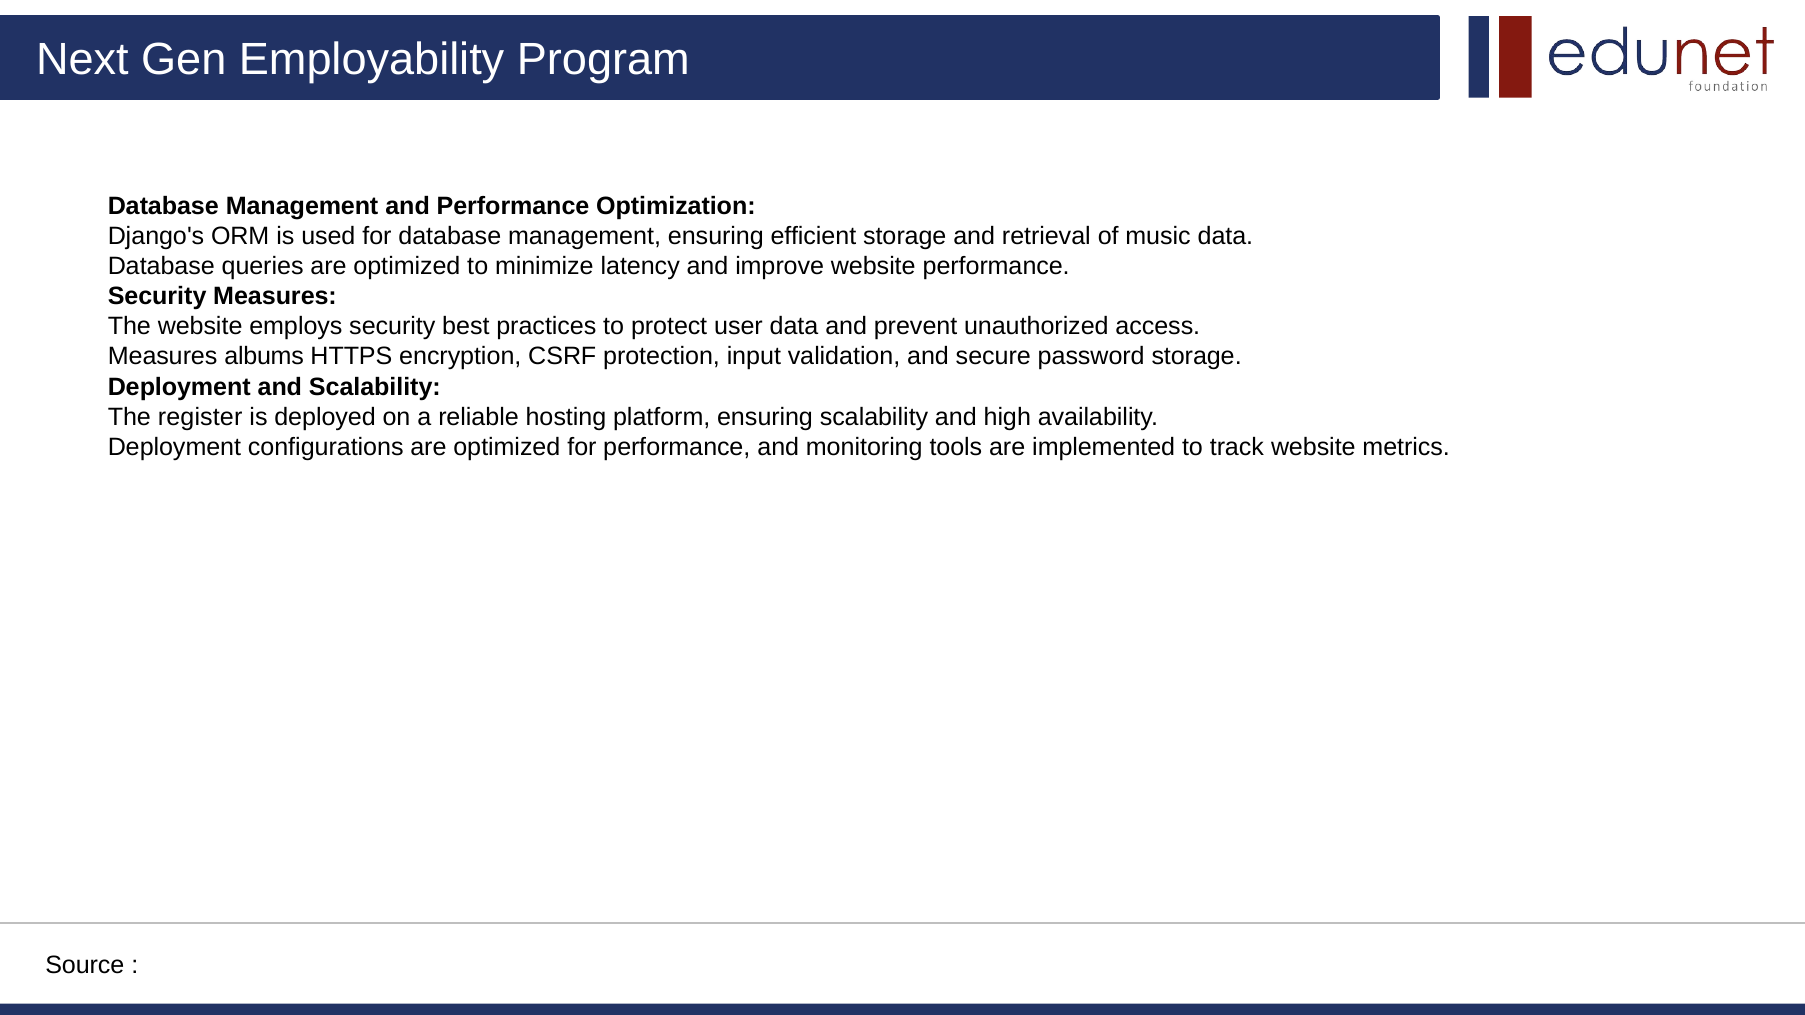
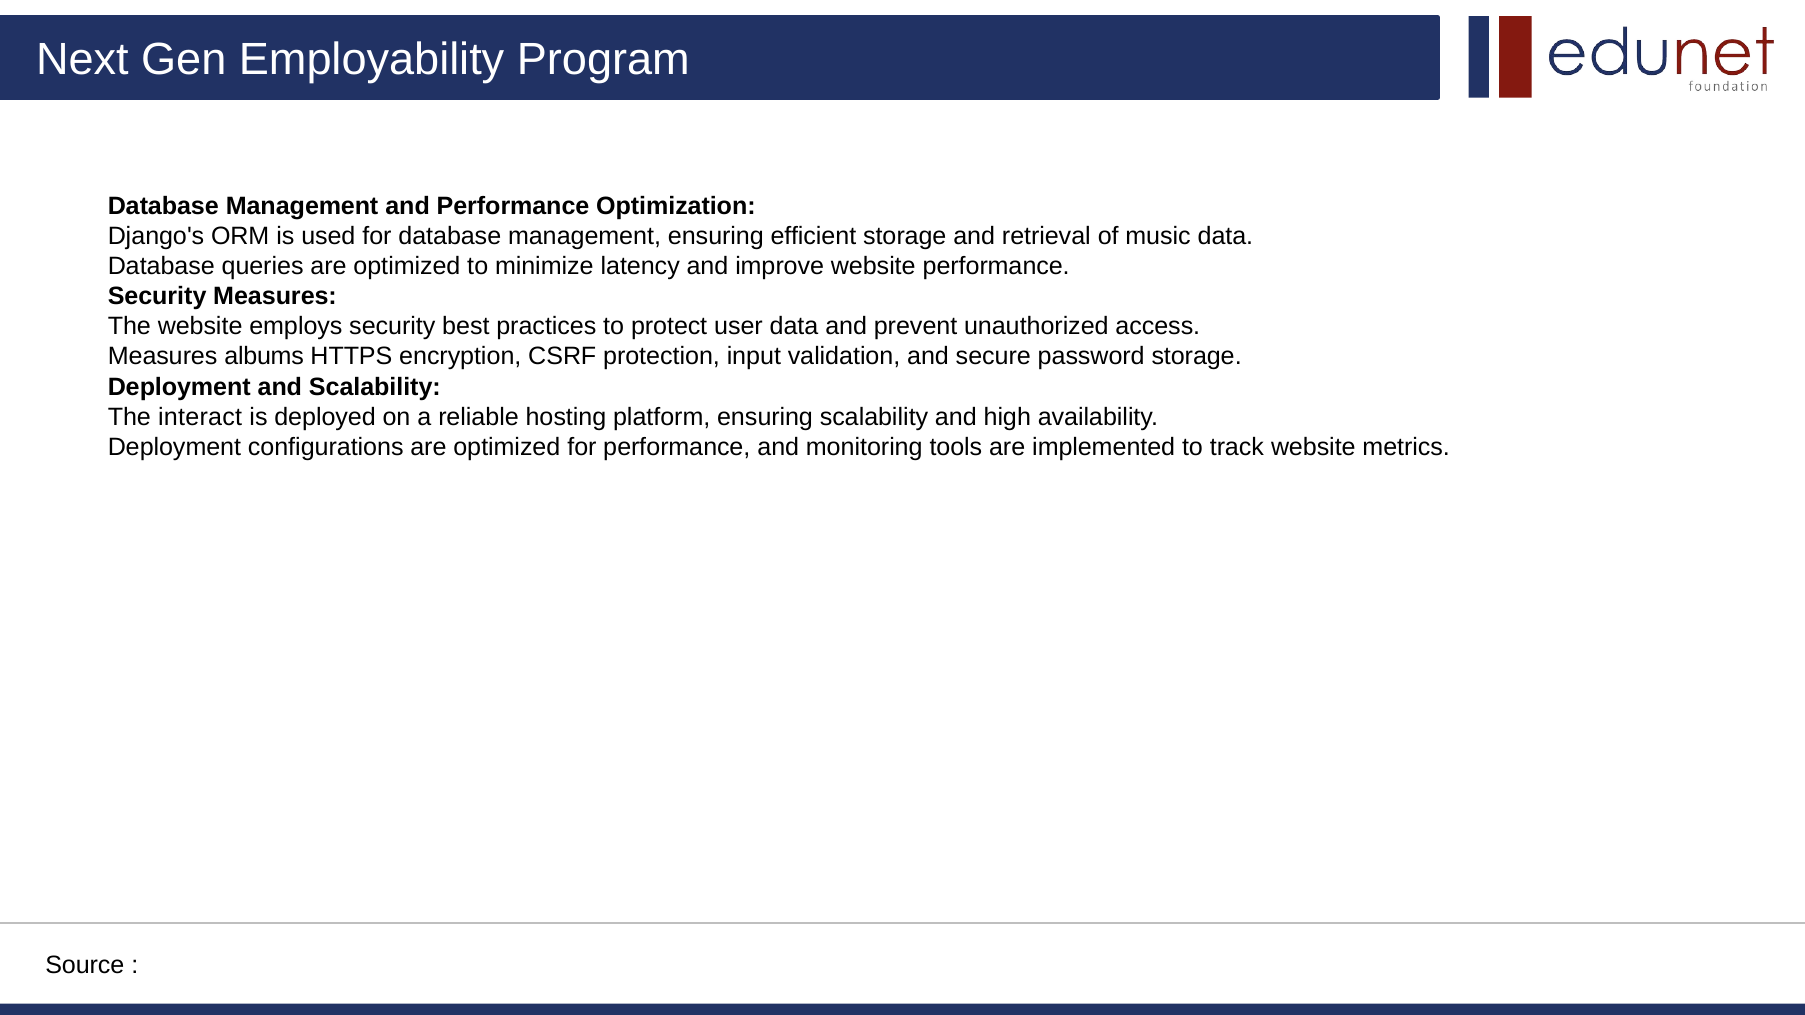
register: register -> interact (200, 417)
